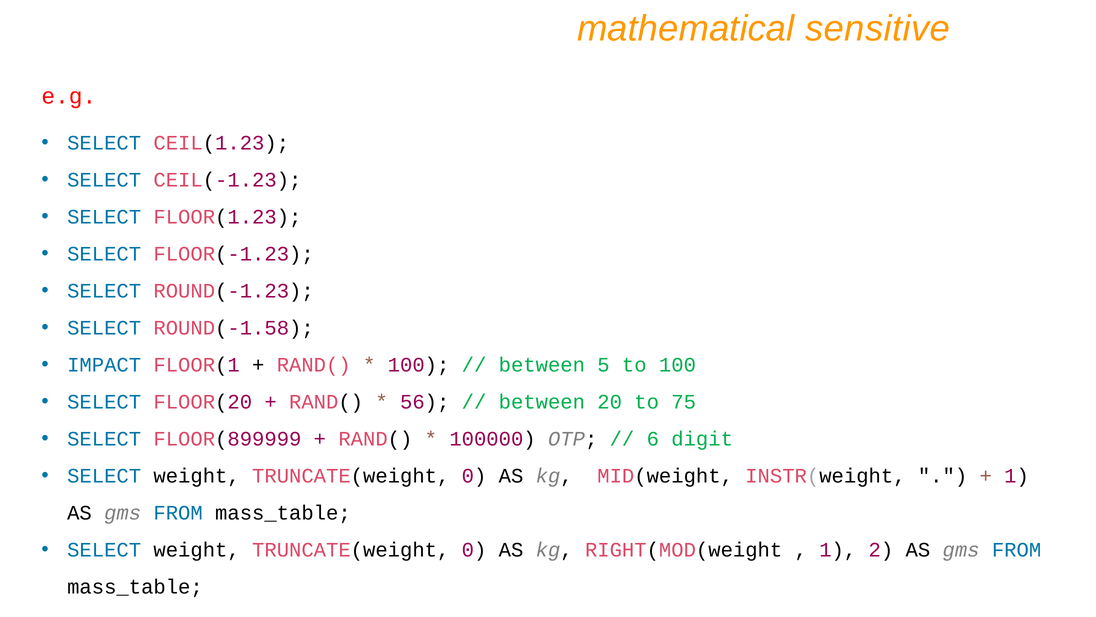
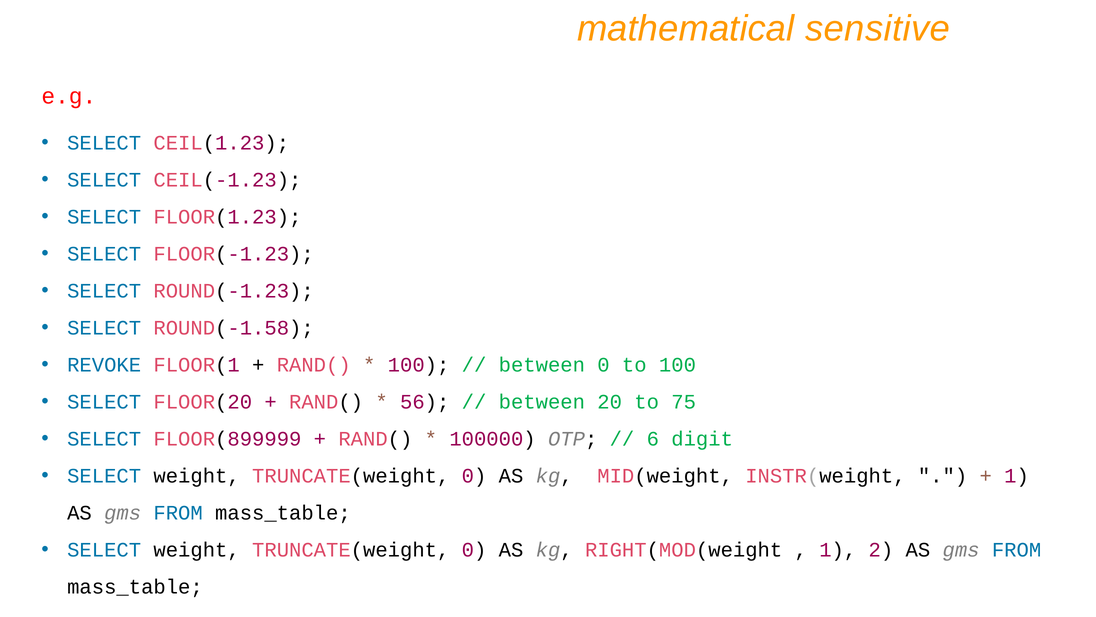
IMPACT: IMPACT -> REVOKE (104, 365)
between 5: 5 -> 0 (604, 365)
